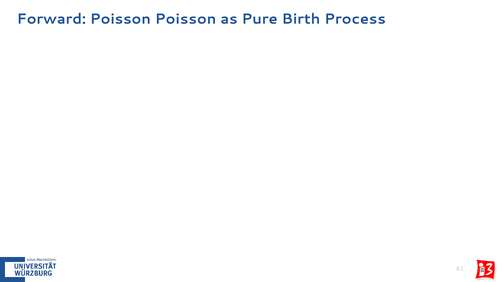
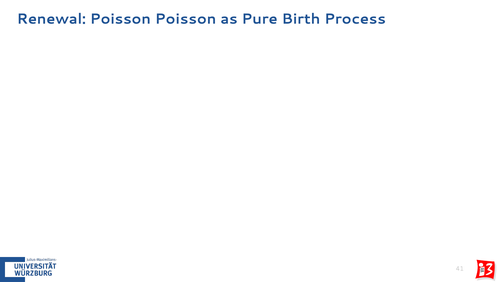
Forward: Forward -> Renewal (51, 19)
